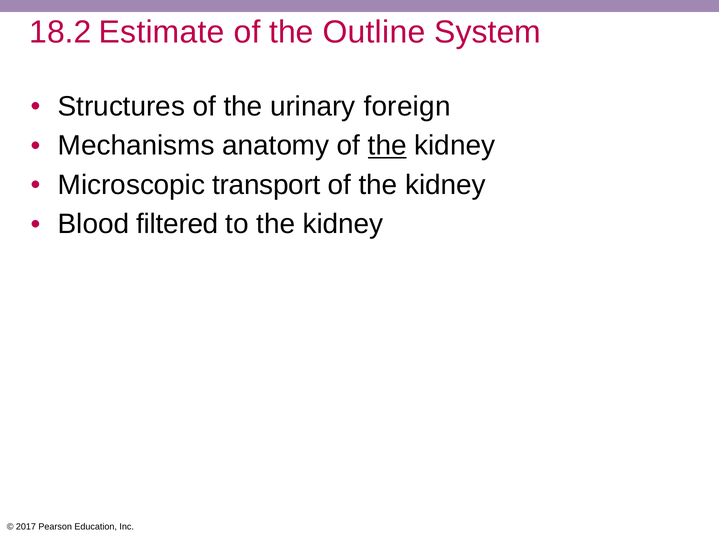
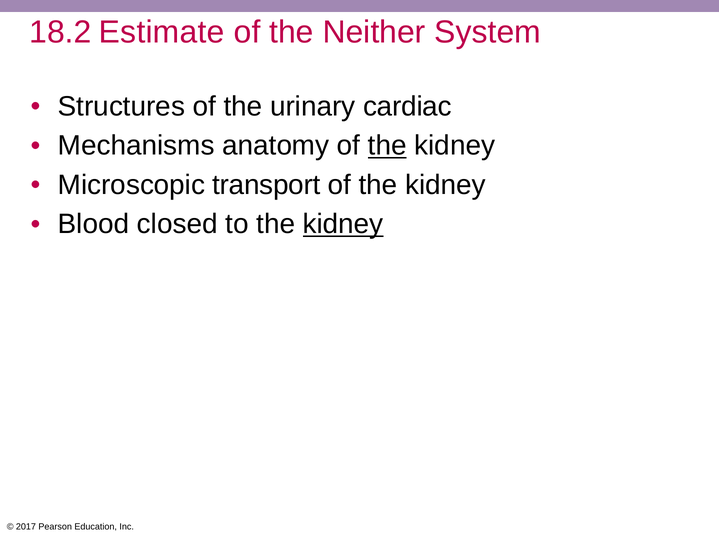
Outline: Outline -> Neither (374, 32)
foreign: foreign -> cardiac (407, 106)
filtered: filtered -> closed (177, 224)
kidney underline: none -> present (343, 224)
